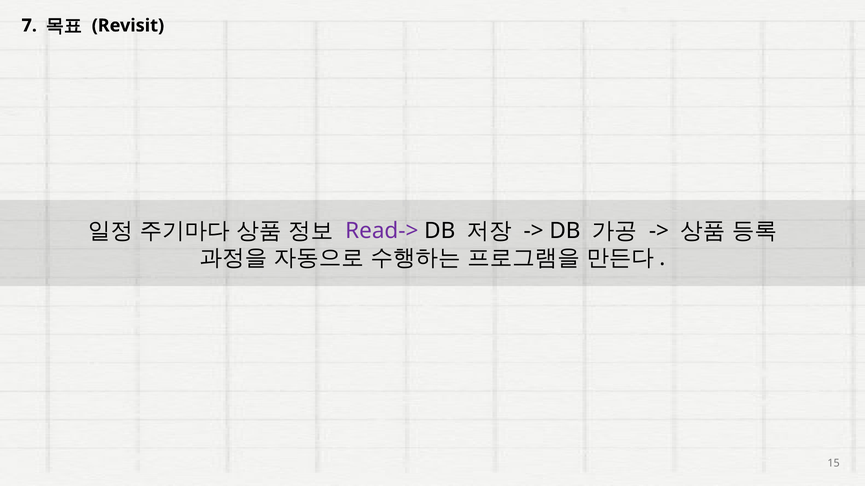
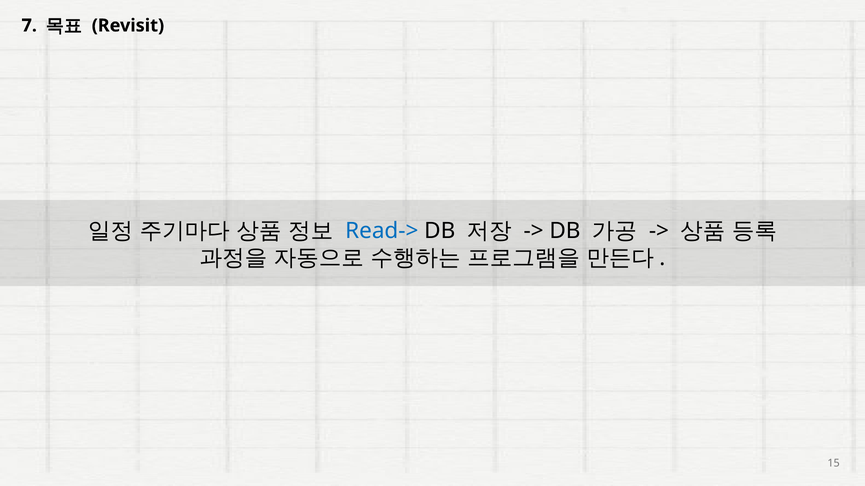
Read-> colour: purple -> blue (382, 231)
